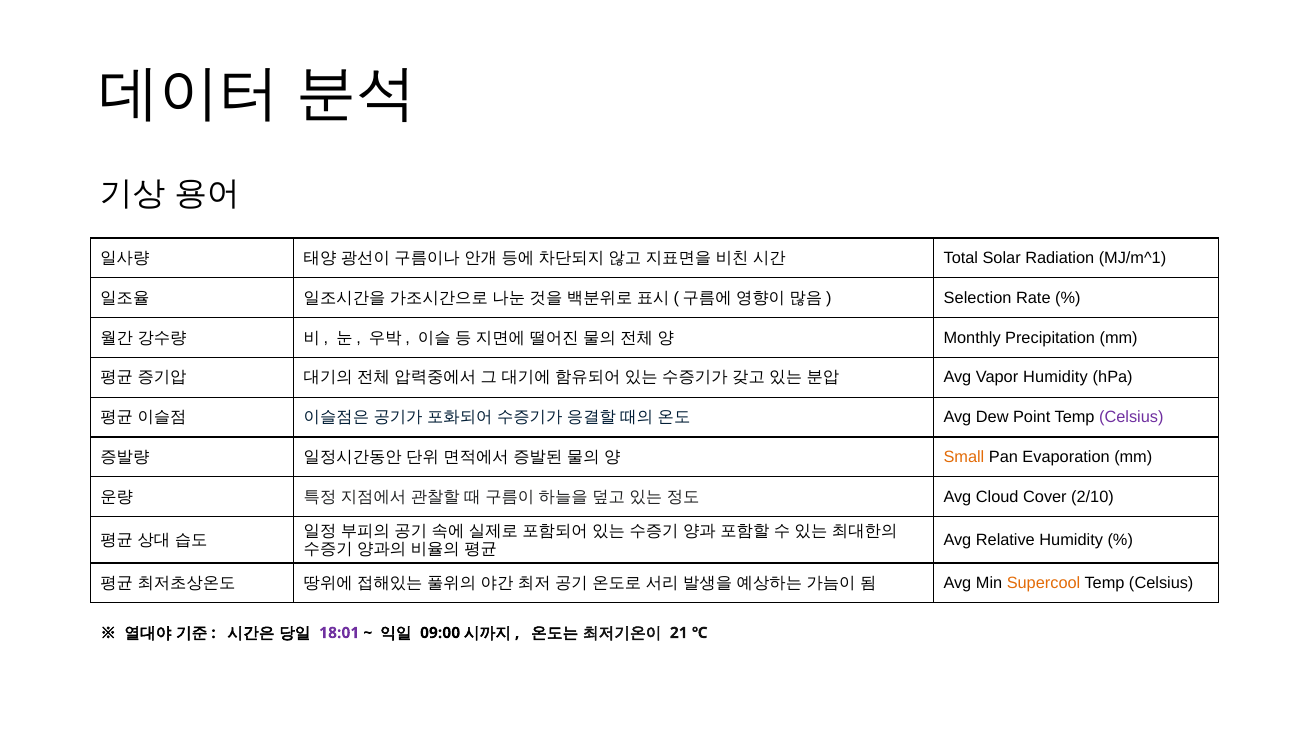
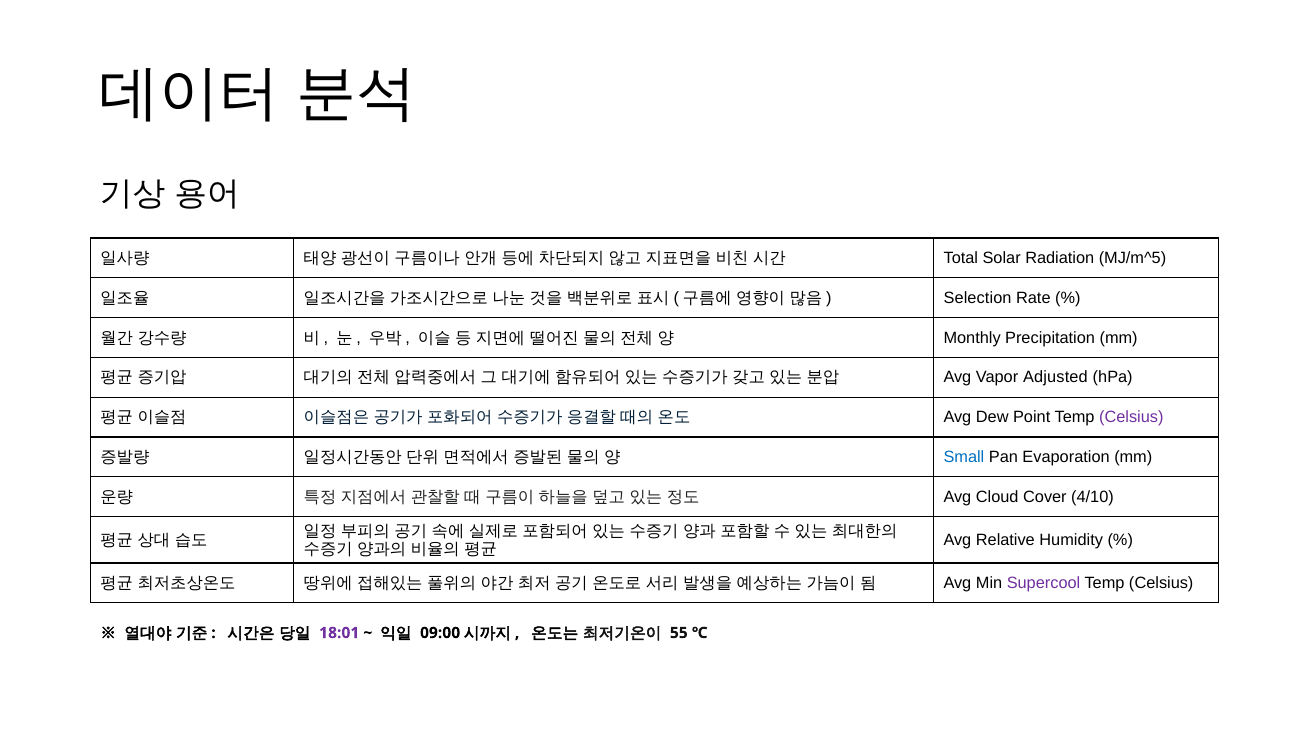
MJ/m^1: MJ/m^1 -> MJ/m^5 (1133, 258)
Vapor Humidity: Humidity -> Adjusted (1055, 378)
Small colour: orange -> blue (964, 457)
2/10: 2/10 -> 4/10 (1092, 497)
Supercool colour: orange -> purple (1044, 583)
21: 21 -> 55 (679, 633)
